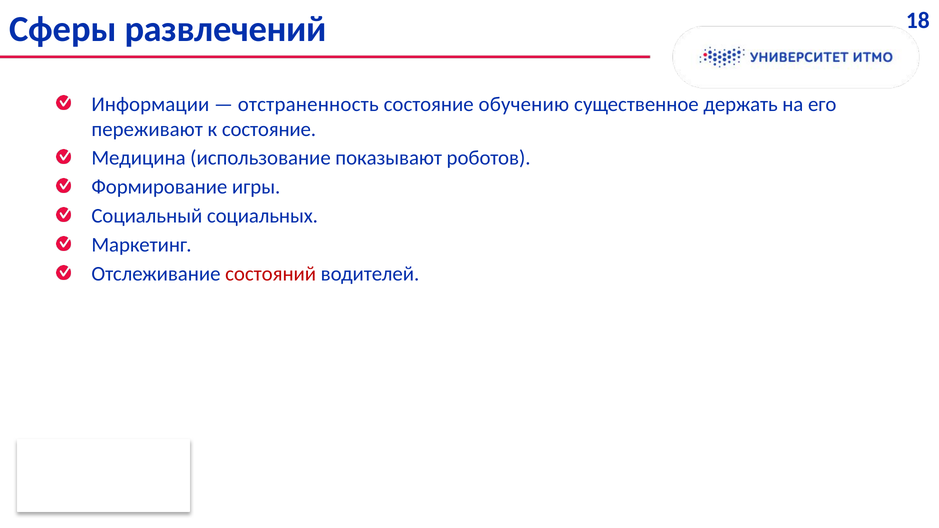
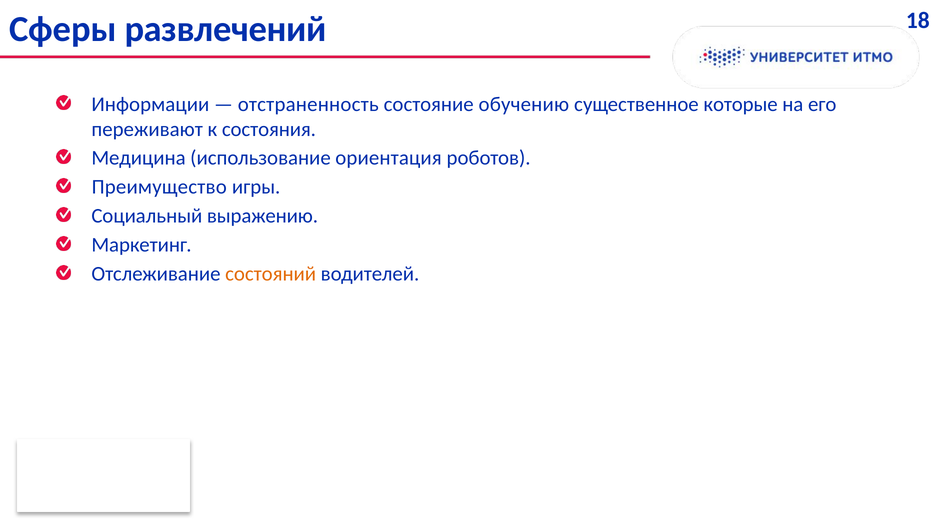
держать: держать -> которые (741, 104)
к состояние: состояние -> состояния (269, 129)
показывают: показывают -> ориентация (389, 158)
Формирование: Формирование -> Преимущество (159, 187)
социальных: социальных -> выражению (263, 216)
состояний colour: red -> orange (271, 274)
